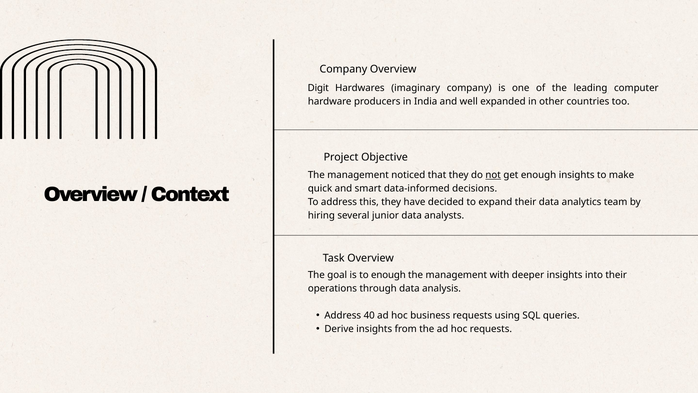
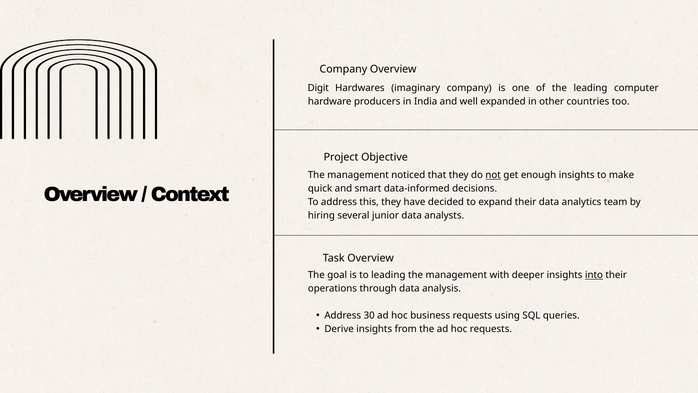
to enough: enough -> leading (388, 275)
into underline: none -> present (594, 275)
40: 40 -> 30 (369, 315)
